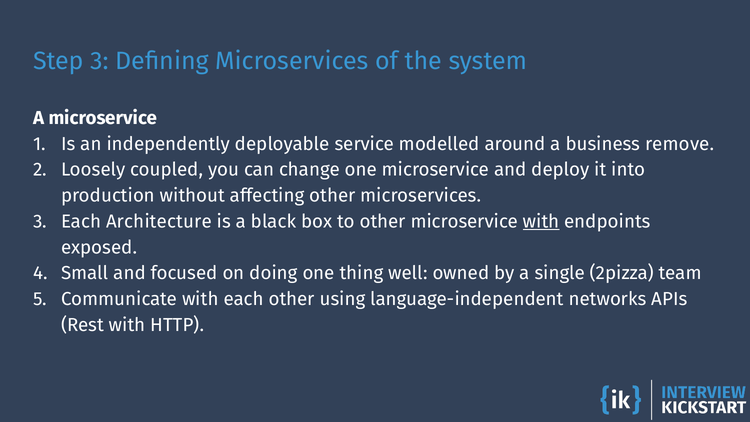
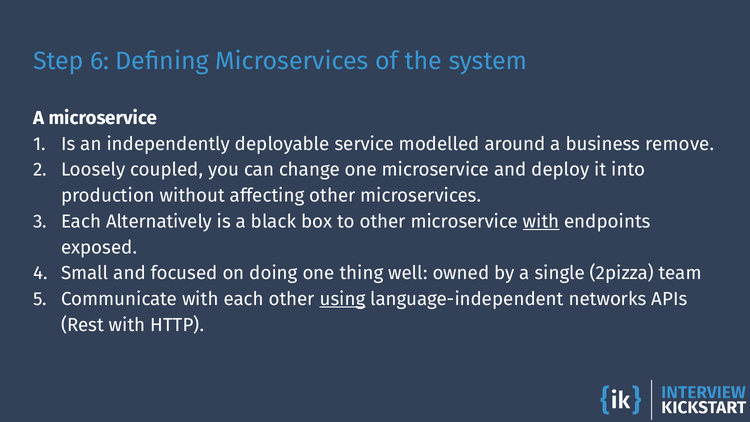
Step 3: 3 -> 6 (100, 61)
Architecture: Architecture -> Alternatively (159, 221)
using underline: none -> present (343, 299)
